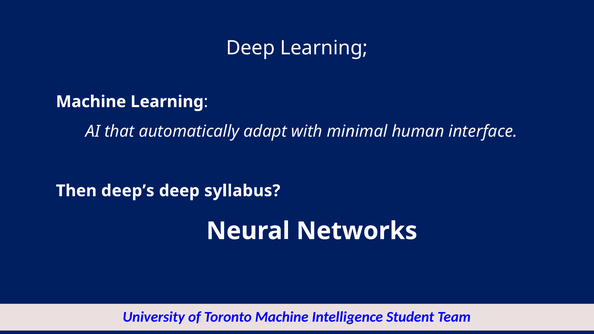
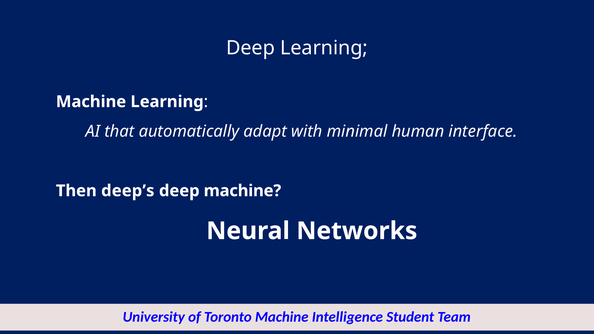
deep syllabus: syllabus -> machine (242, 191)
